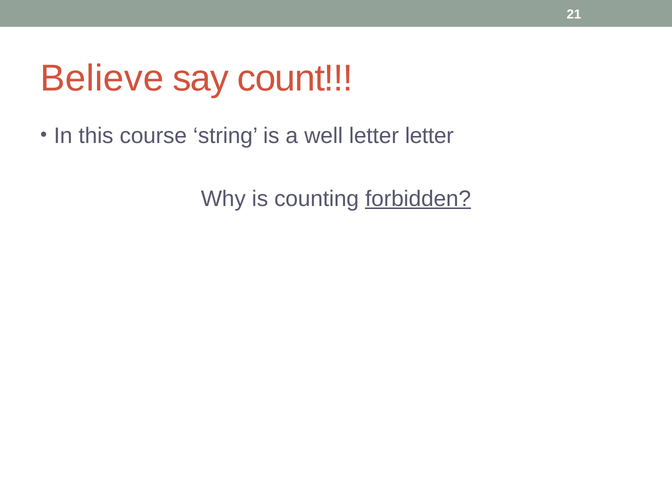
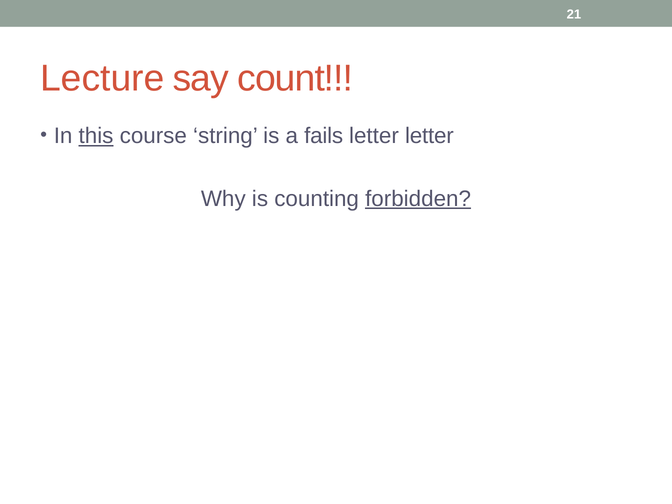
Believe: Believe -> Lecture (102, 78)
this underline: none -> present (96, 136)
well: well -> fails (324, 136)
